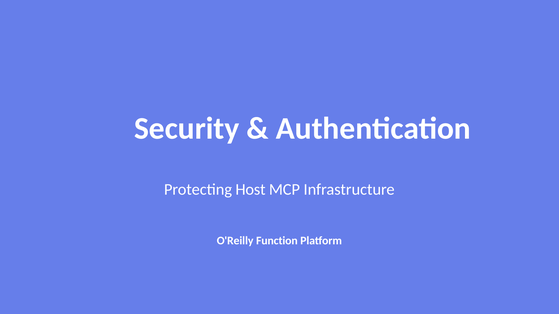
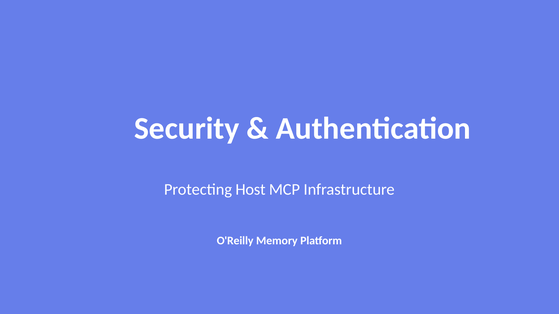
Function: Function -> Memory (277, 241)
